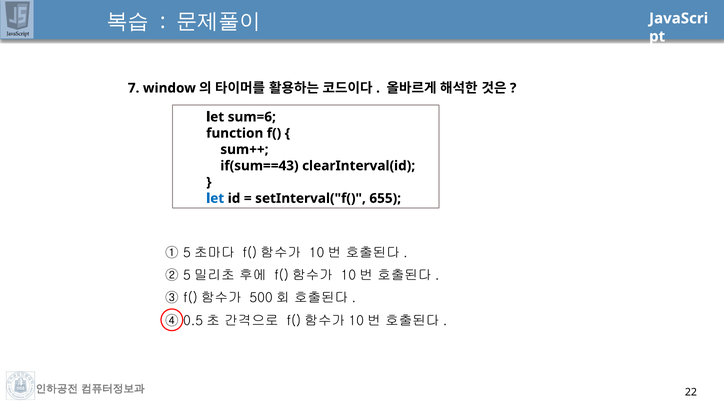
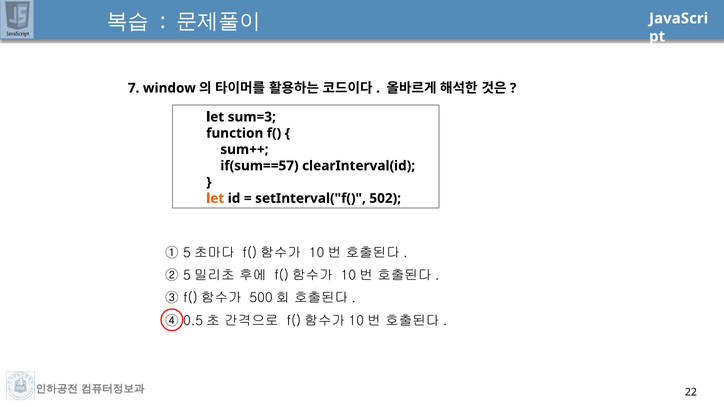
sum=6: sum=6 -> sum=3 (252, 117)
if(sum==43: if(sum==43 -> if(sum==57 (259, 166)
let colour: blue -> orange (215, 198)
655: 655 -> 502 (385, 198)
